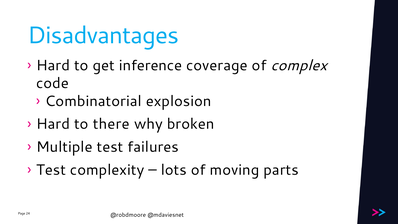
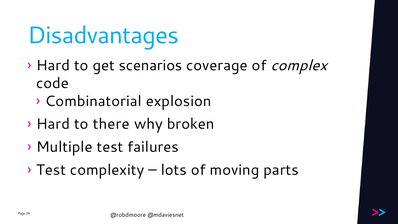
inference: inference -> scenarios (150, 65)
